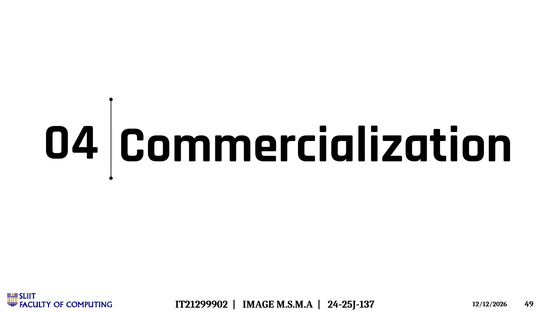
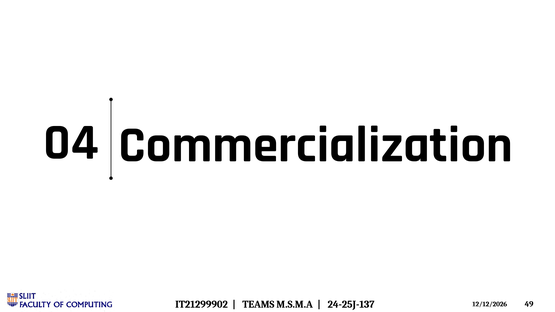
IMAGE: IMAGE -> TEAMS (258, 305)
